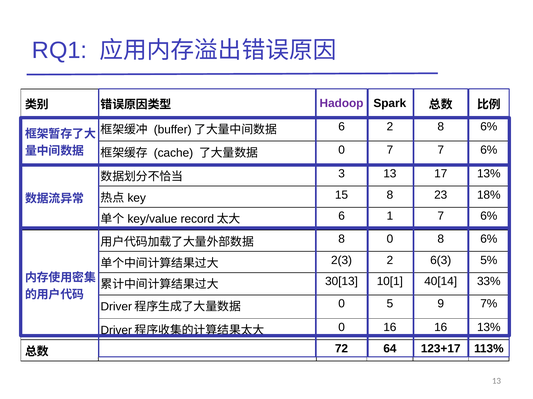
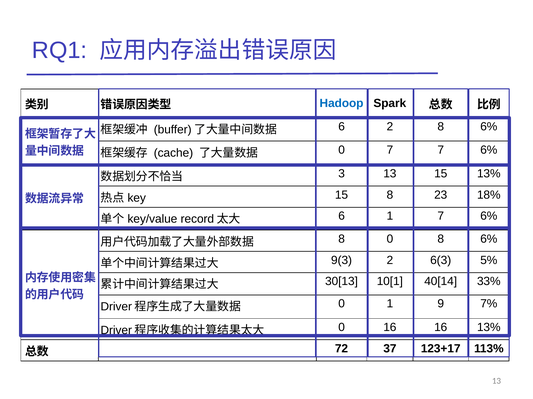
Hadoop colour: purple -> blue (342, 104)
13 17: 17 -> 15 (441, 174)
2(3: 2(3 -> 9(3 (342, 261)
0 5: 5 -> 1 (390, 304)
64: 64 -> 37 (390, 349)
